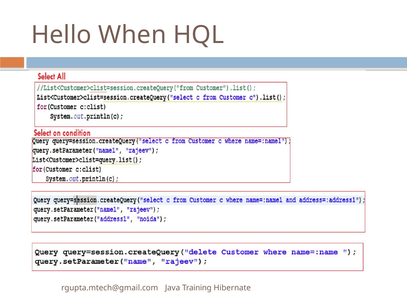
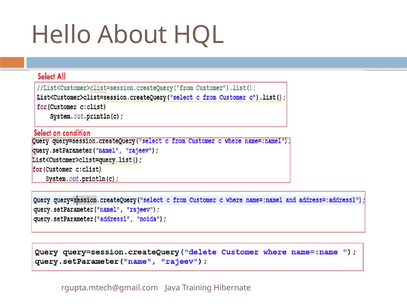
When: When -> About (132, 35)
